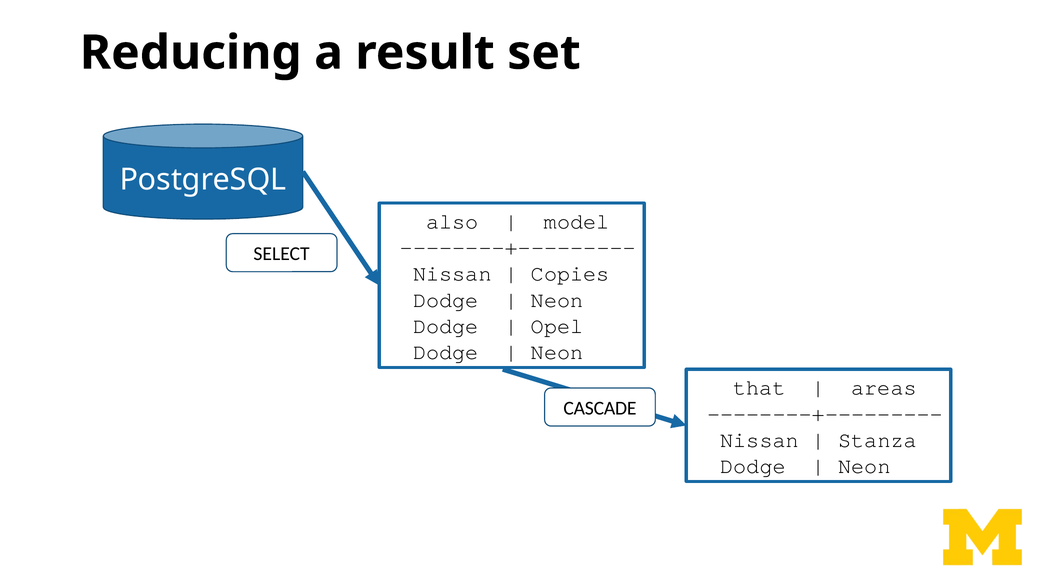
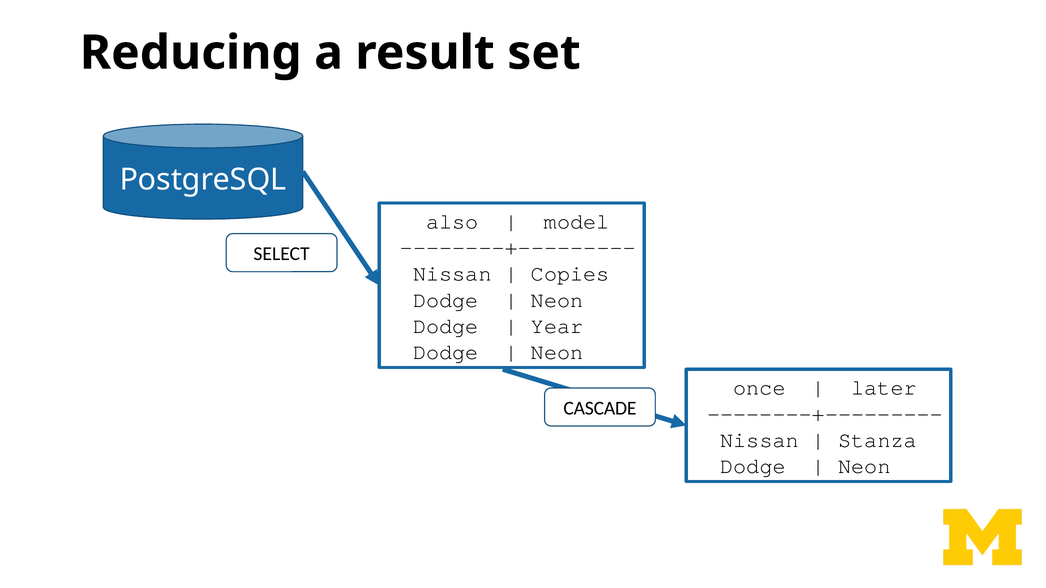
Opel: Opel -> Year (557, 326)
that: that -> once (759, 388)
areas: areas -> later (884, 388)
